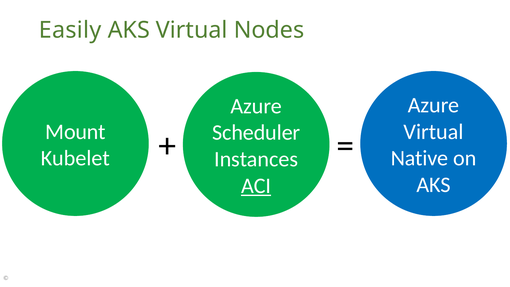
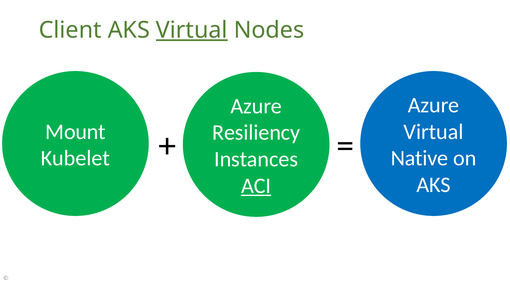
Easily: Easily -> Client (70, 30)
Virtual underline: none -> present (192, 30)
Scheduler: Scheduler -> Resiliency (256, 133)
